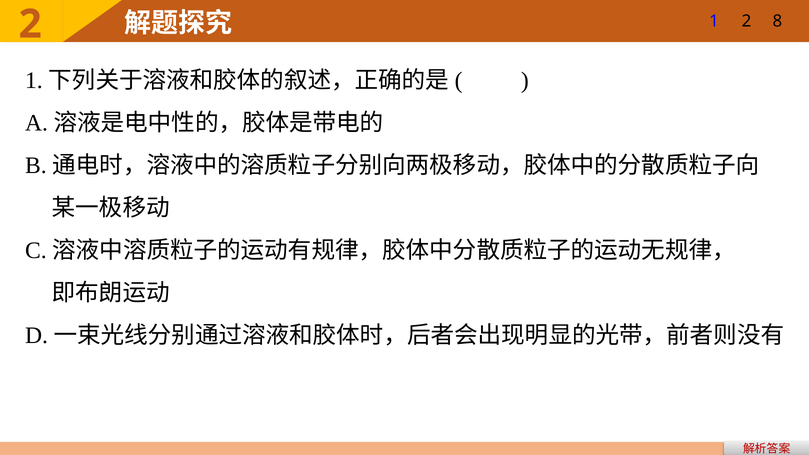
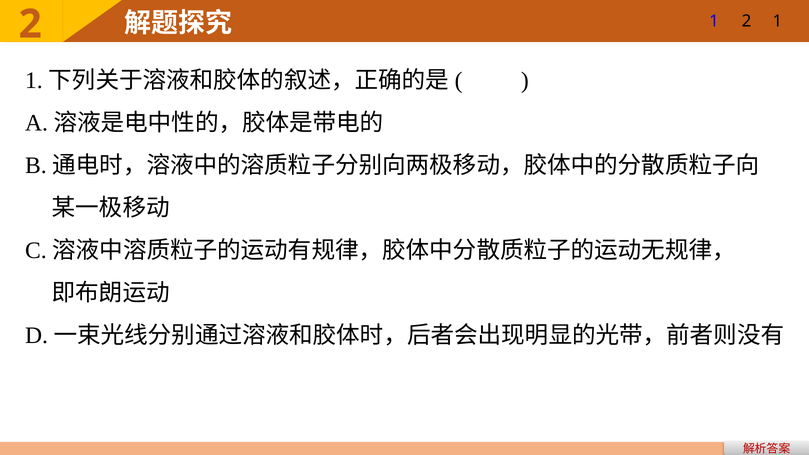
1 2 8: 8 -> 1 (777, 21)
